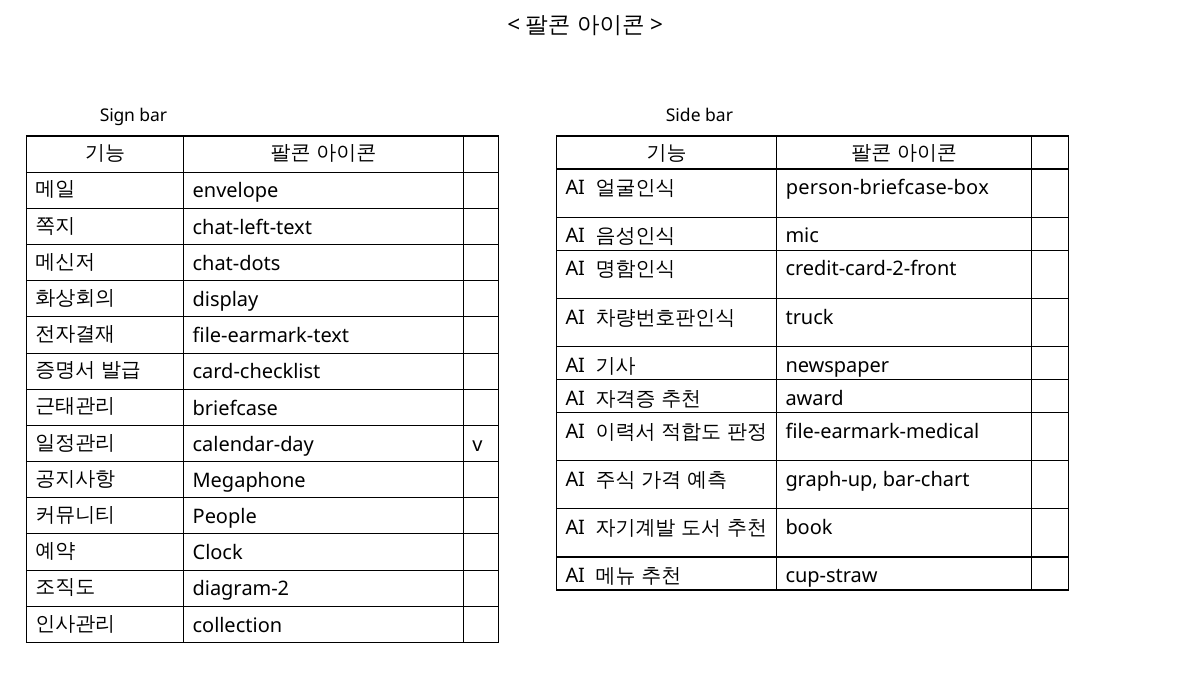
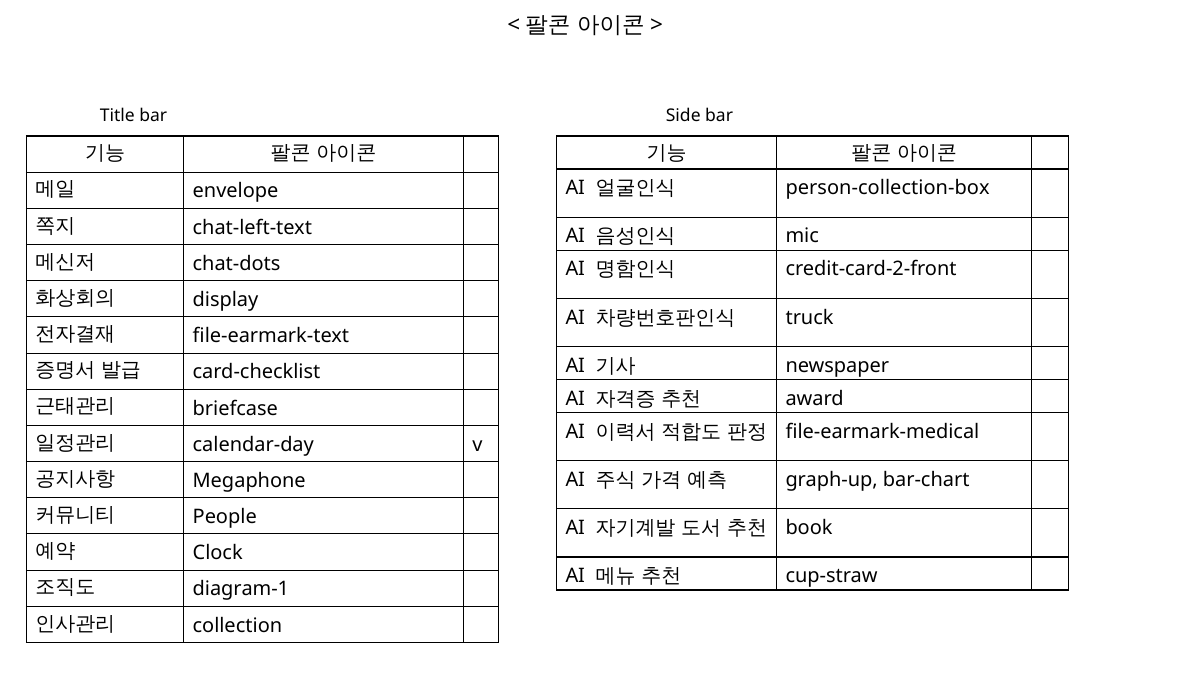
Sign: Sign -> Title (117, 116)
person-briefcase-box: person-briefcase-box -> person-collection-box (888, 188)
diagram-2: diagram-2 -> diagram-1 (241, 590)
